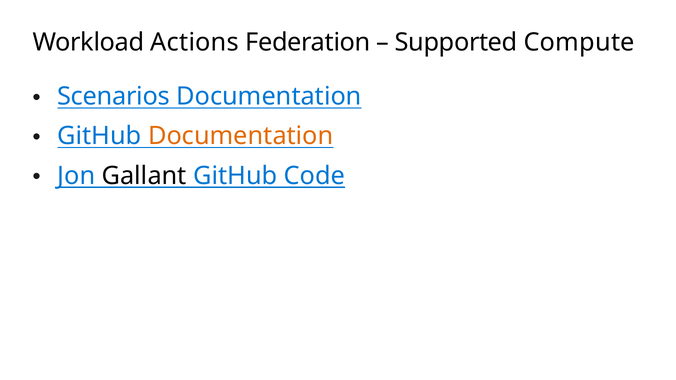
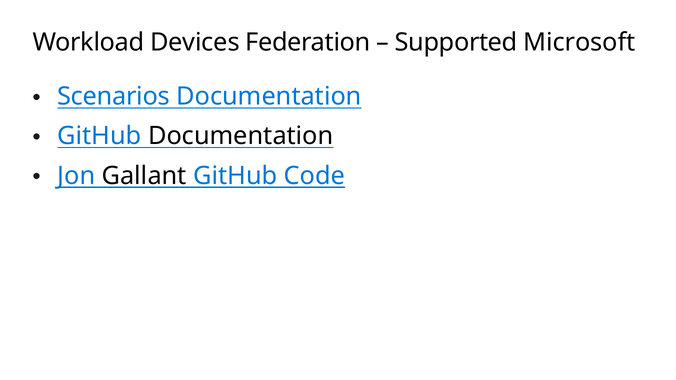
Actions: Actions -> Devices (195, 42)
Compute: Compute -> Microsoft (579, 42)
Documentation colour: orange -> black (241, 136)
